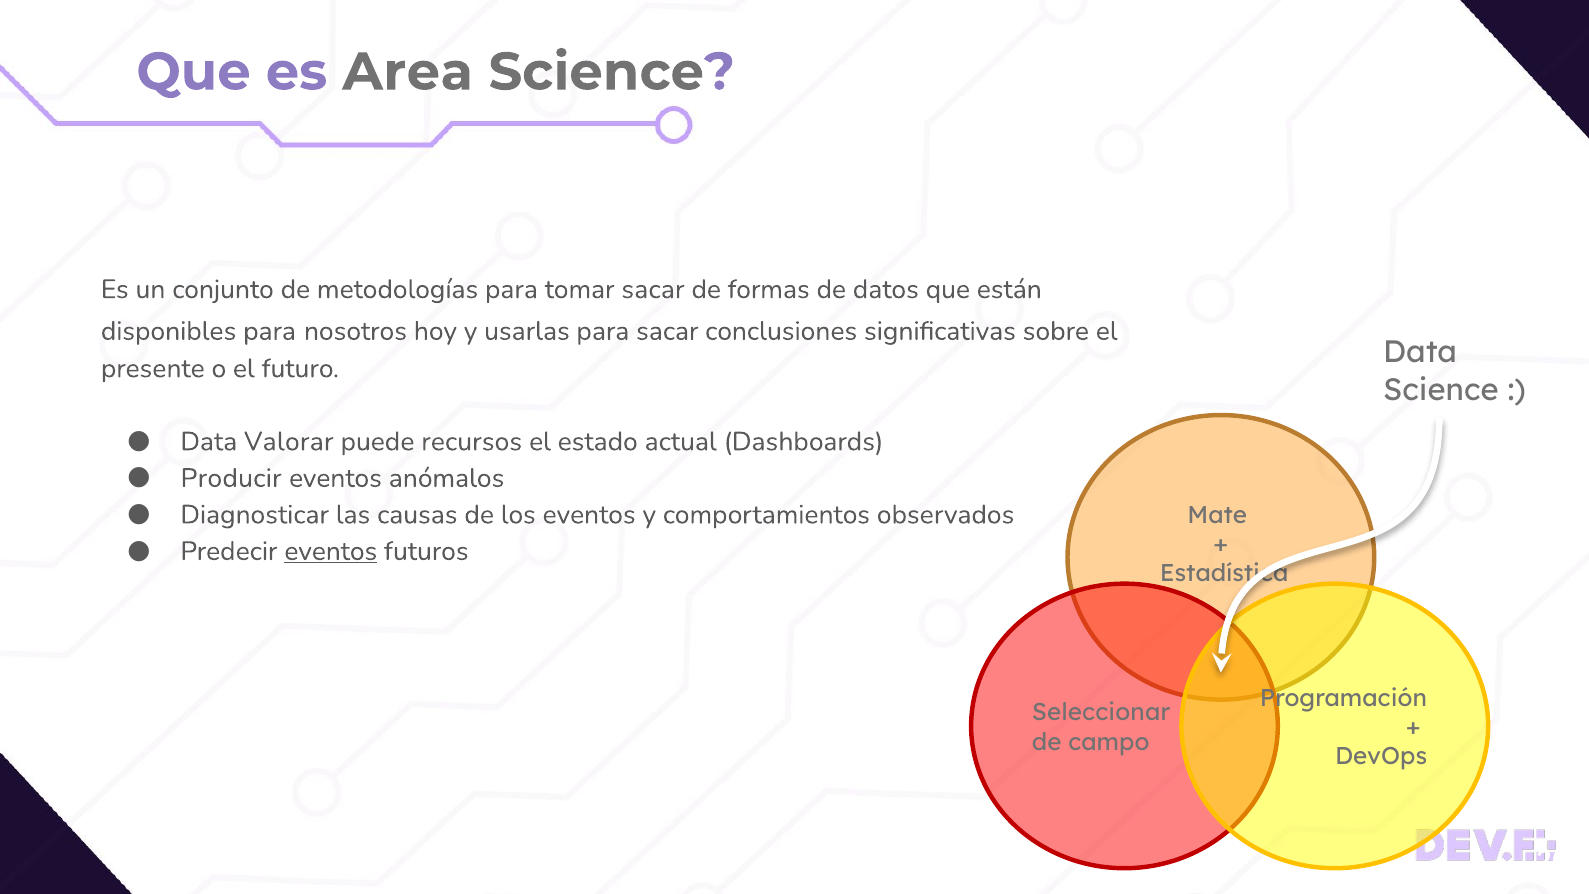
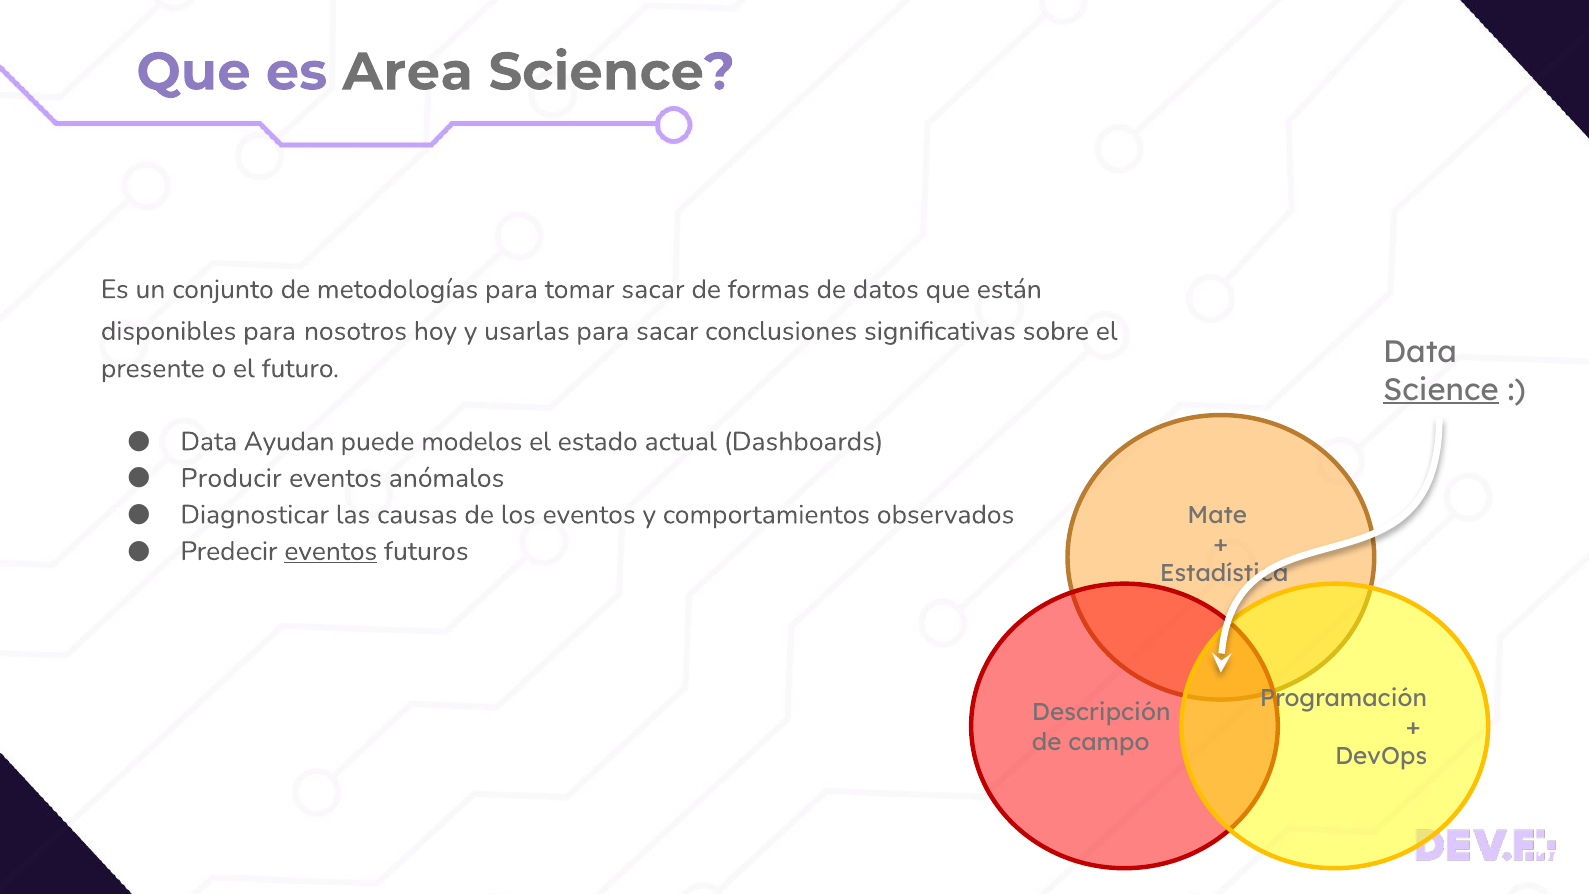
Science underline: none -> present (1441, 390)
Valorar: Valorar -> Ayudan (289, 442)
recursos: recursos -> modelos (472, 442)
Seleccionar: Seleccionar -> Descripción (1101, 713)
